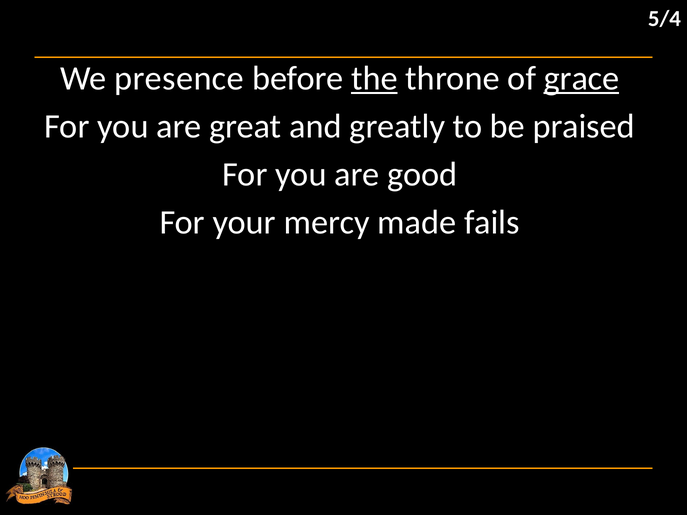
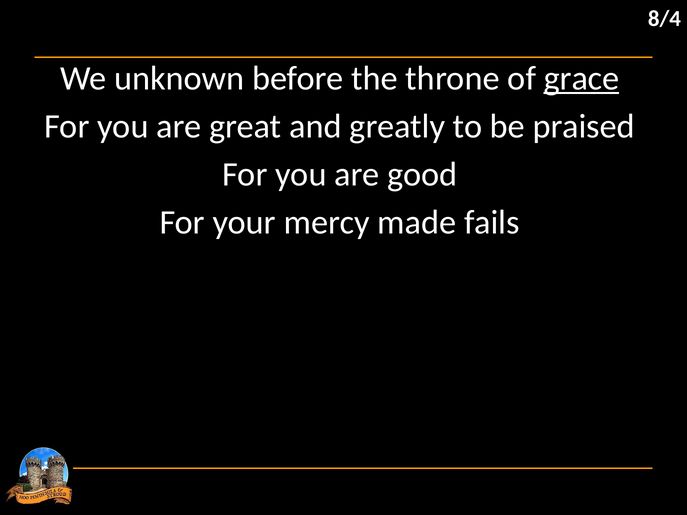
5/4: 5/4 -> 8/4 (664, 19)
presence: presence -> unknown (179, 78)
the underline: present -> none (374, 78)
